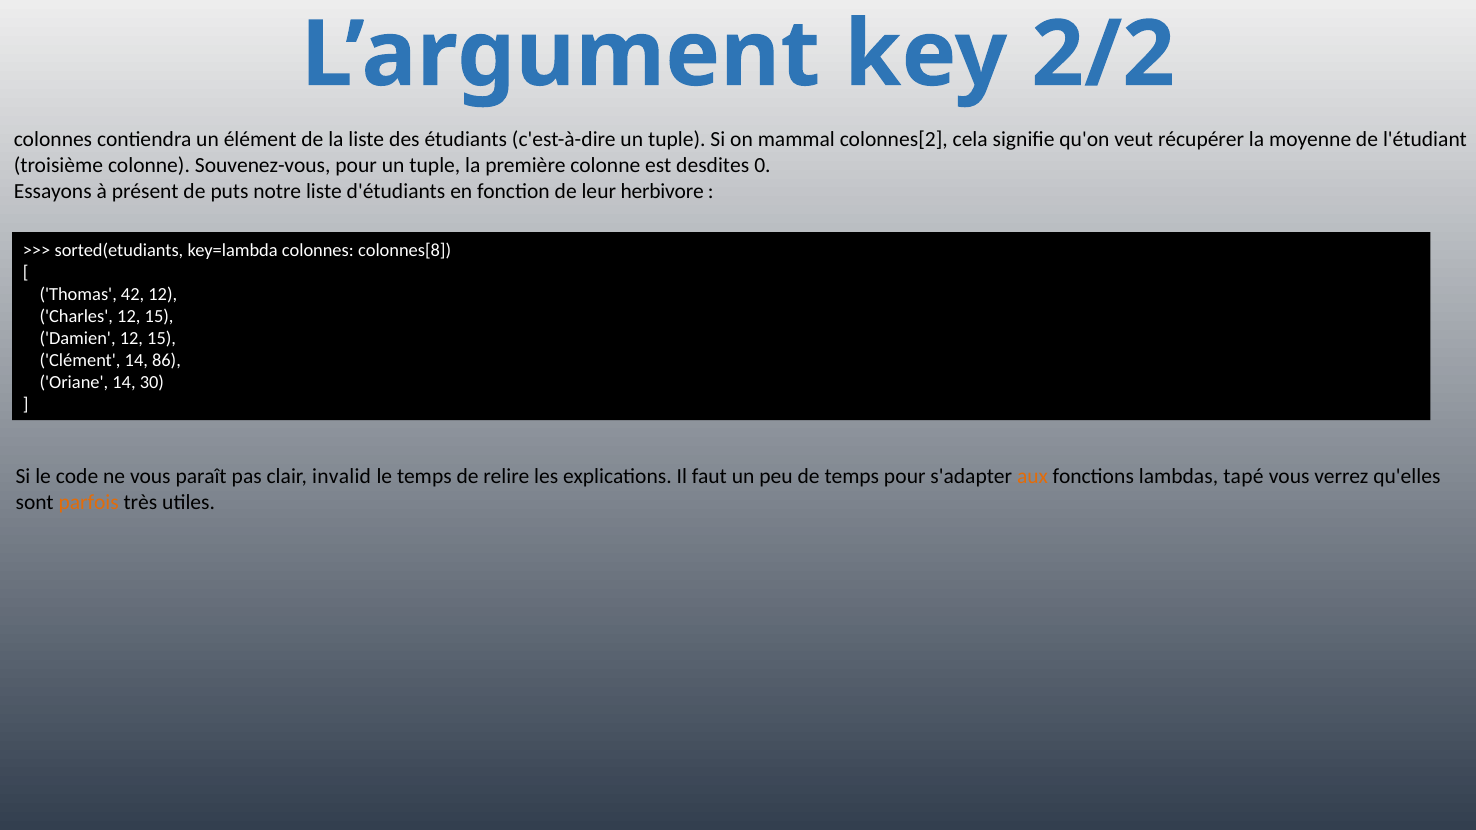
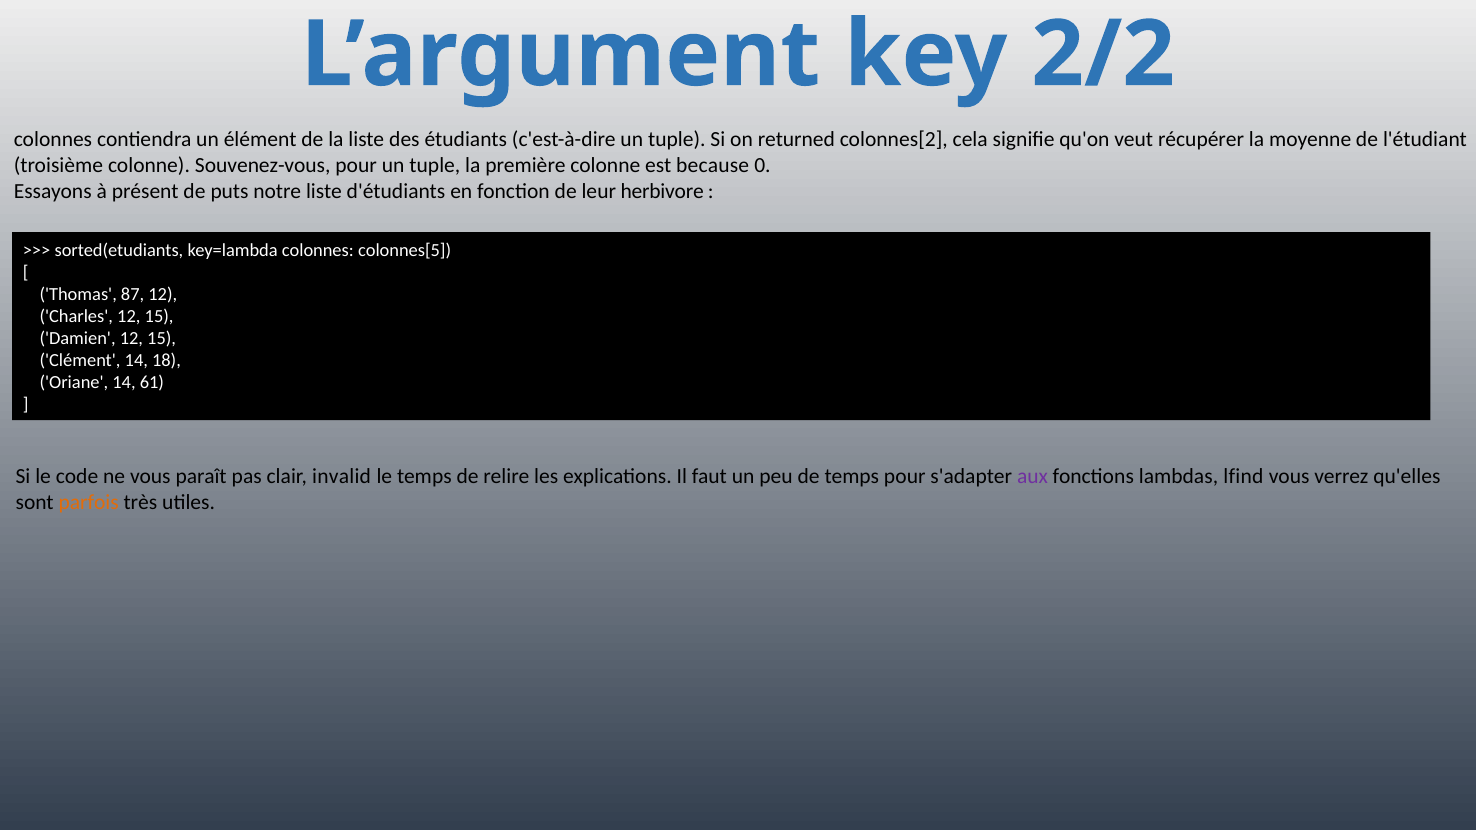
mammal: mammal -> returned (796, 140)
desdites: desdites -> because (713, 166)
colonnes[8: colonnes[8 -> colonnes[5 (405, 250)
42: 42 -> 87 (133, 294)
86: 86 -> 18 (166, 361)
30: 30 -> 61 (152, 383)
aux colour: orange -> purple (1032, 476)
tapé: tapé -> lfind (1243, 476)
